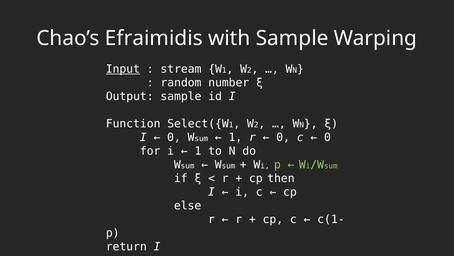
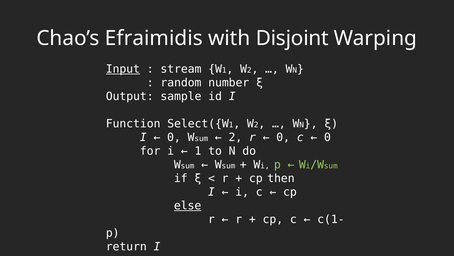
with Sample: Sample -> Disjoint (292, 38)
1: 1 -> 2 (235, 137)
else underline: none -> present (188, 205)
